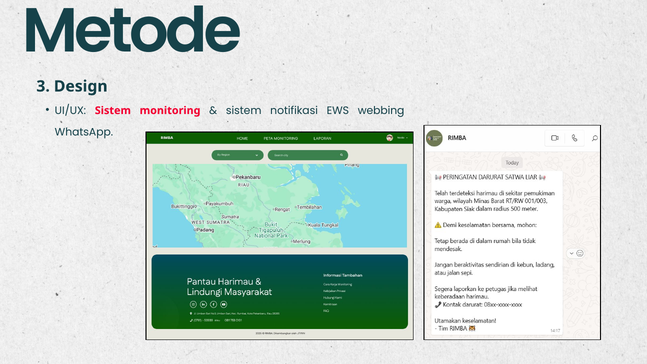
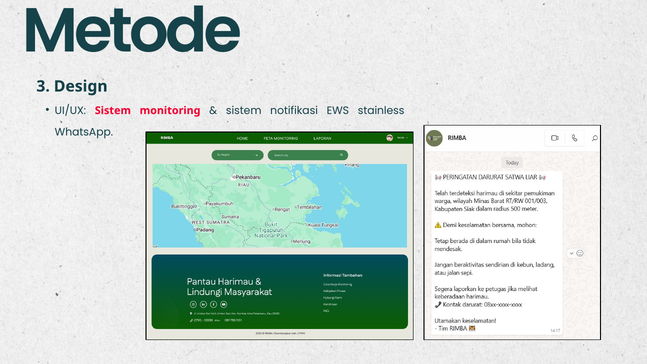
webbing: webbing -> stainless (381, 111)
